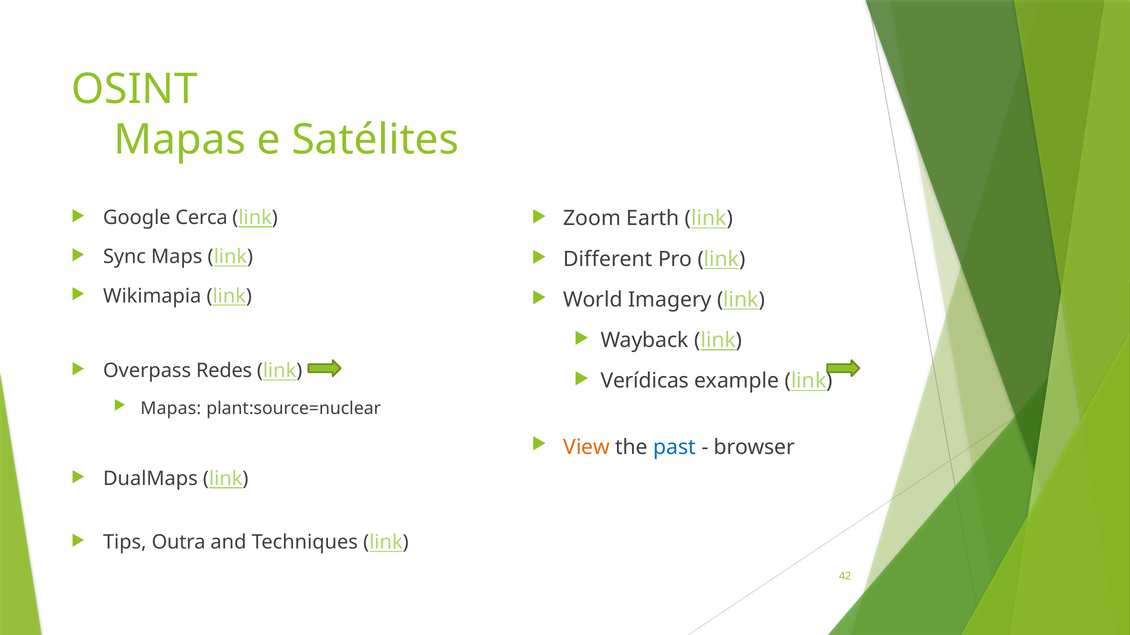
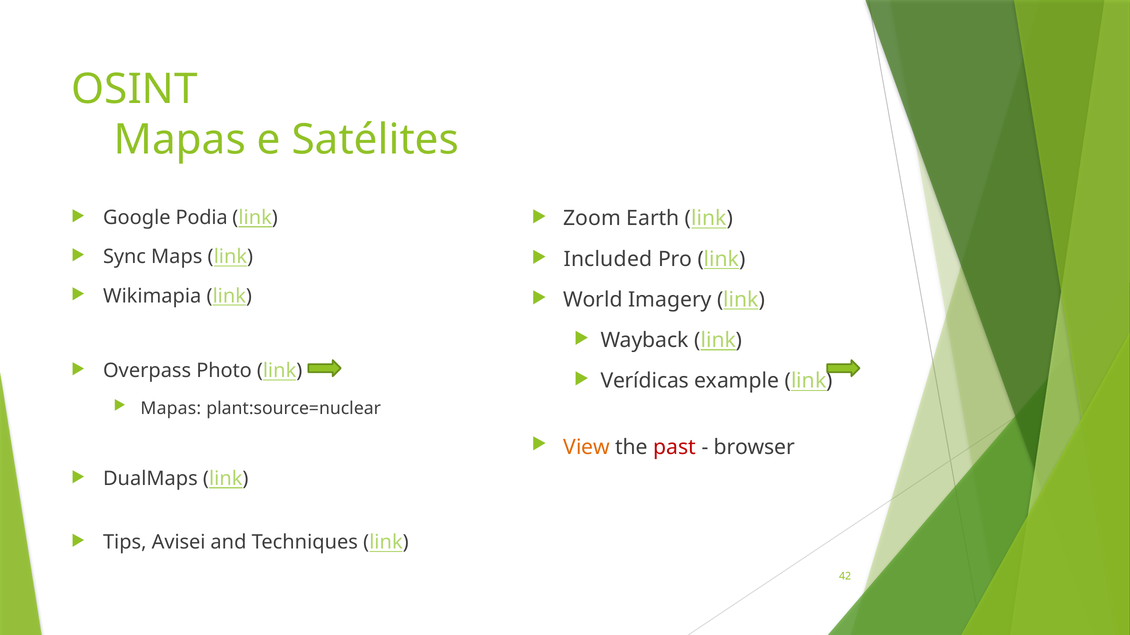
Cerca: Cerca -> Podia (202, 218)
Different: Different -> Included (608, 259)
Redes: Redes -> Photo (224, 371)
past colour: blue -> red (675, 448)
Outra: Outra -> Avisei (179, 543)
